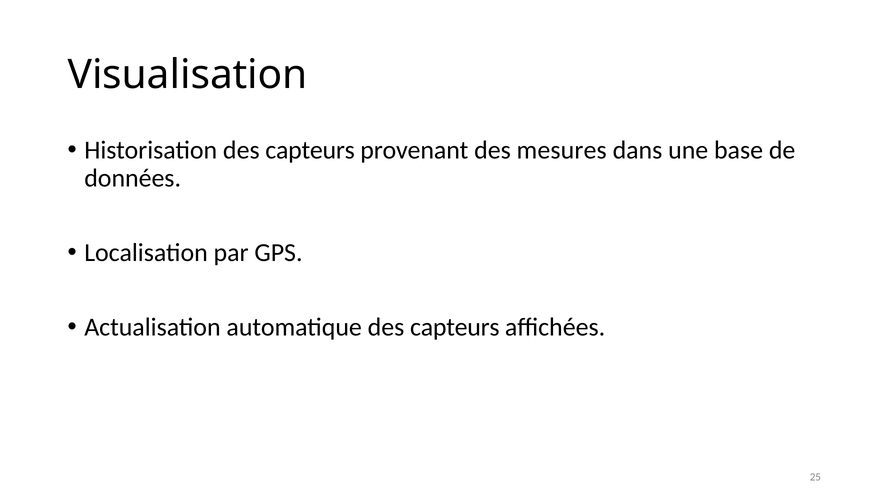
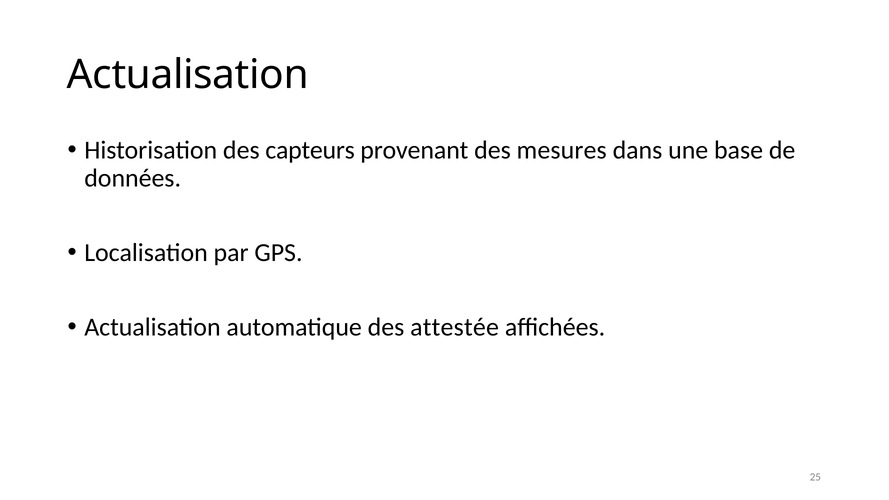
Visualisation: Visualisation -> Actualisation (188, 75)
automatique des capteurs: capteurs -> attestée (455, 327)
